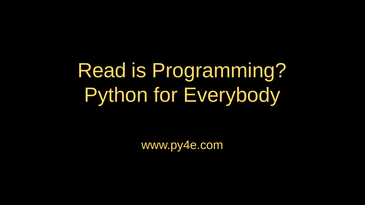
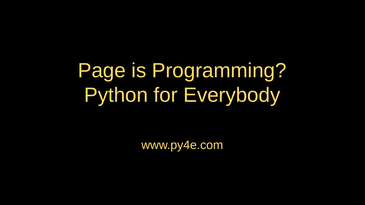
Read: Read -> Page (102, 71)
